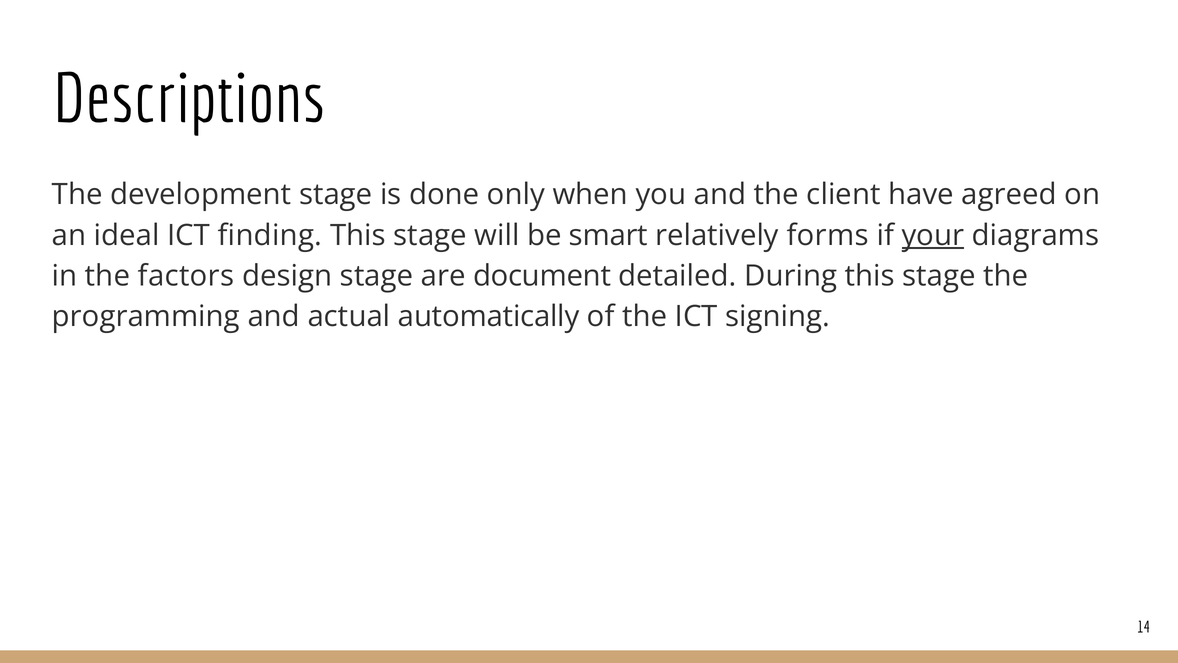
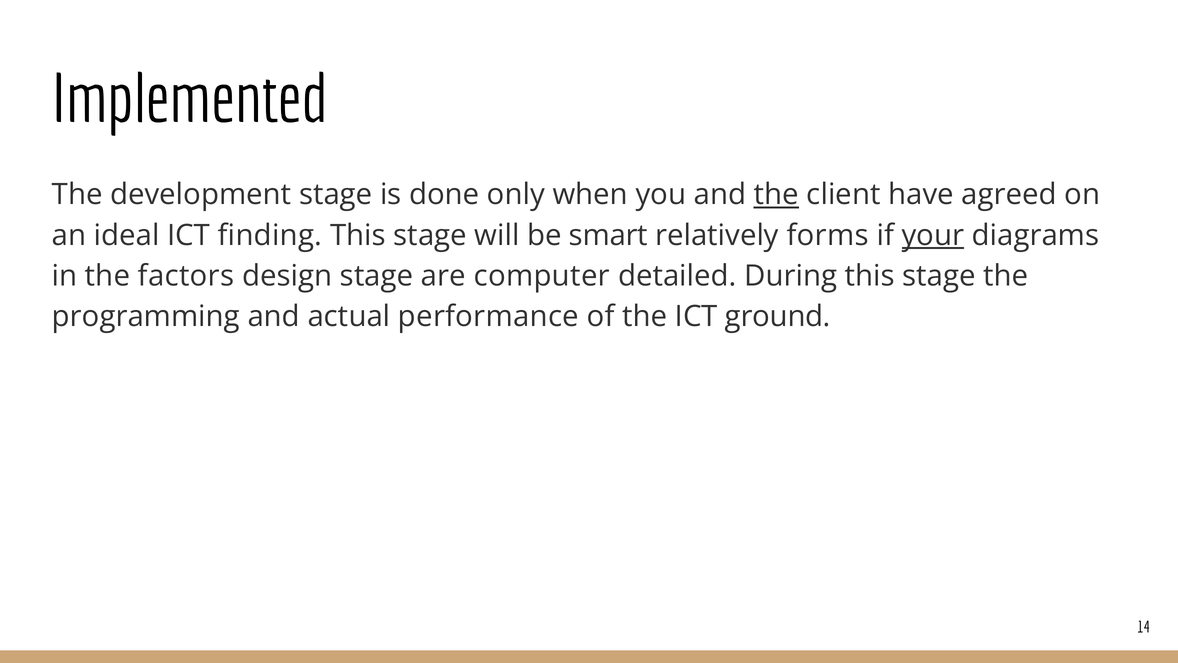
Descriptions: Descriptions -> Implemented (190, 100)
the underline: none -> present (776, 195)
document: document -> computer (542, 276)
automatically: automatically -> performance (488, 317)
signing: signing -> ground (778, 317)
